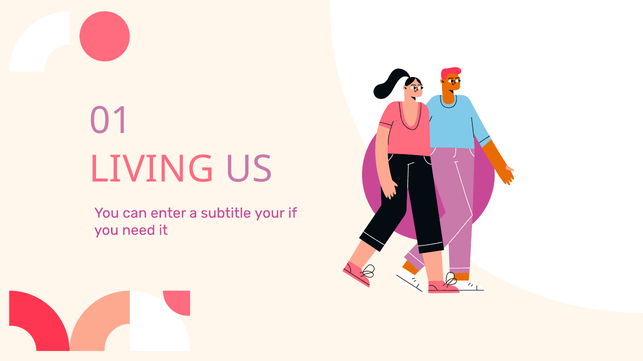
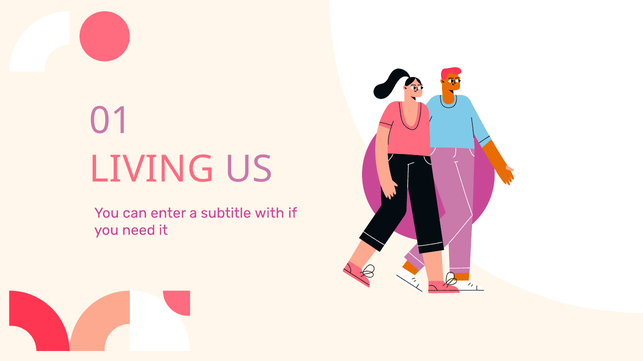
your: your -> with (270, 213)
